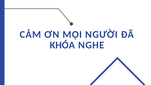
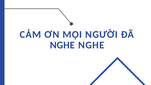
KHÓA: KHÓA -> NGHE (62, 45)
